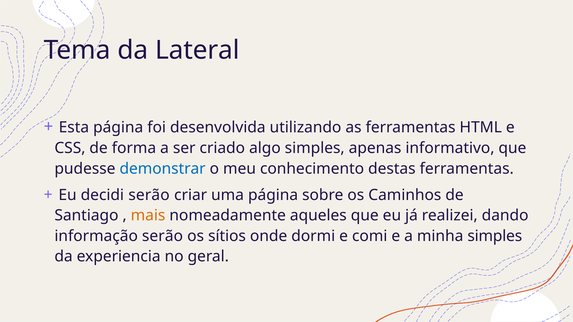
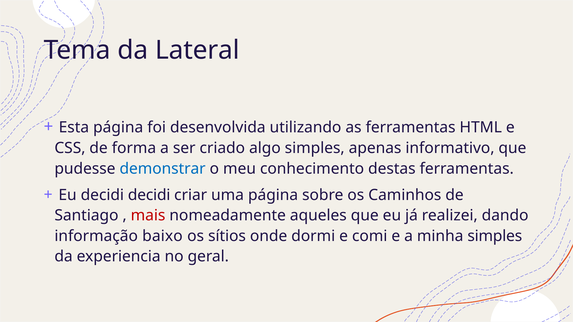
decidi serão: serão -> decidi (149, 195)
mais colour: orange -> red (148, 216)
informação serão: serão -> baixo (162, 236)
